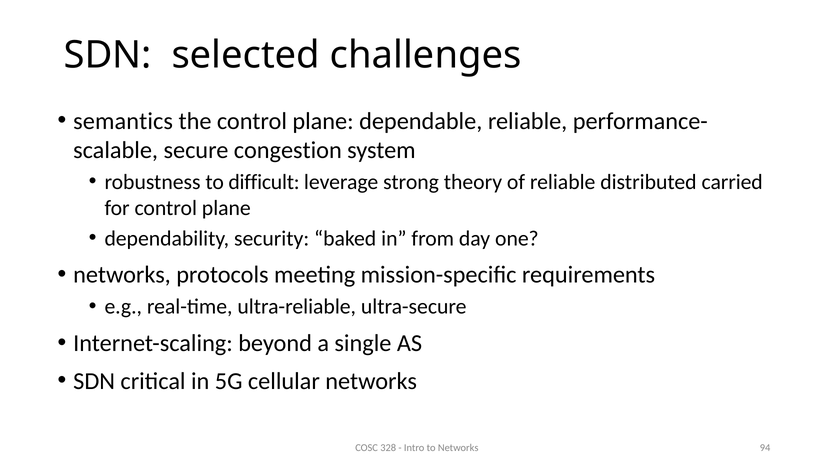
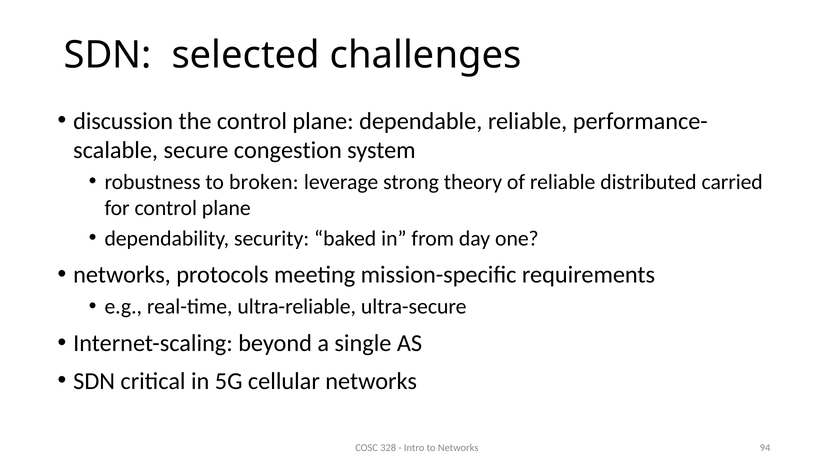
semantics: semantics -> discussion (123, 121)
difficult: difficult -> broken (264, 182)
